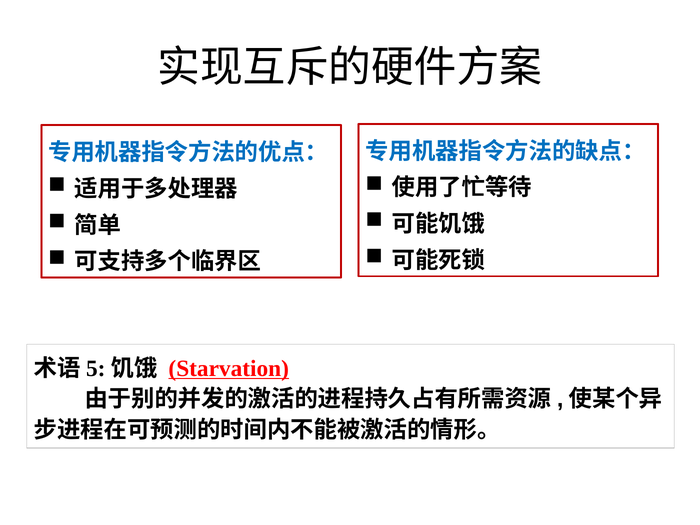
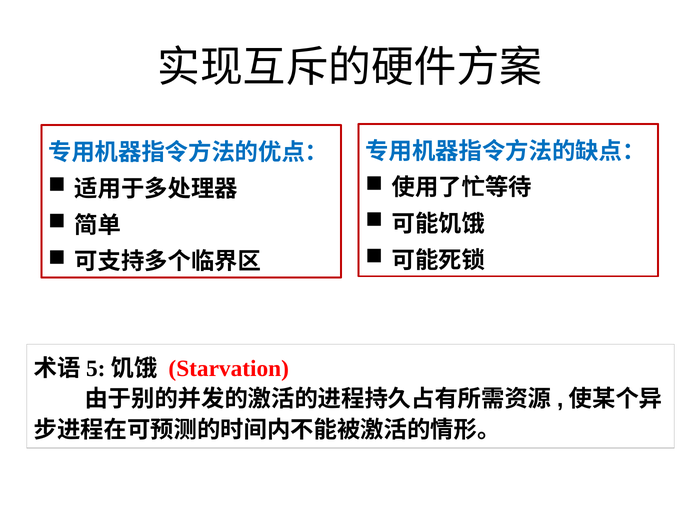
Starvation underline: present -> none (229, 368)
